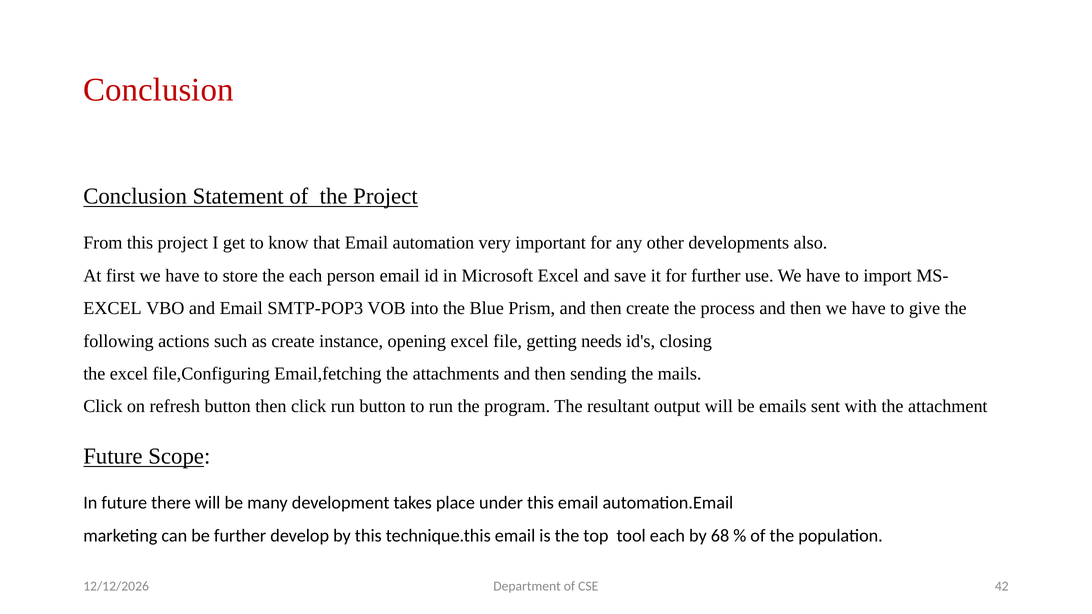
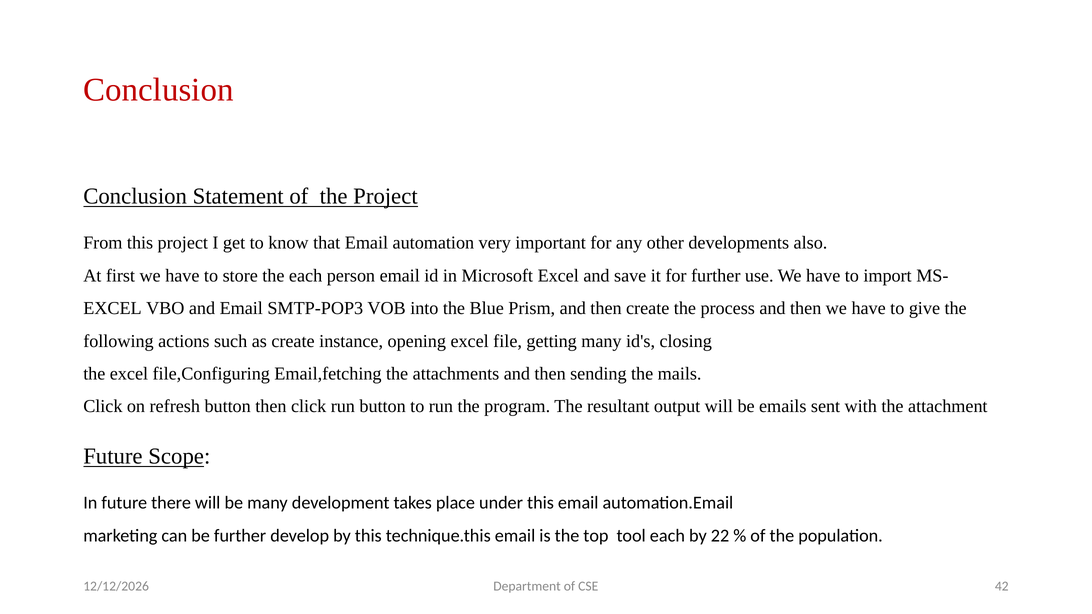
getting needs: needs -> many (601, 341)
68: 68 -> 22 (720, 536)
